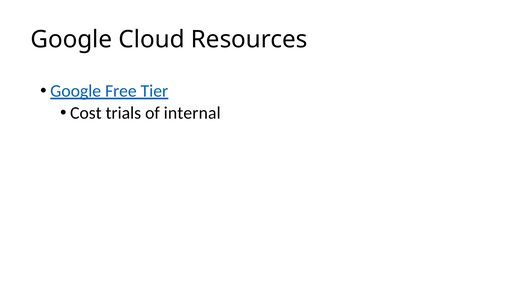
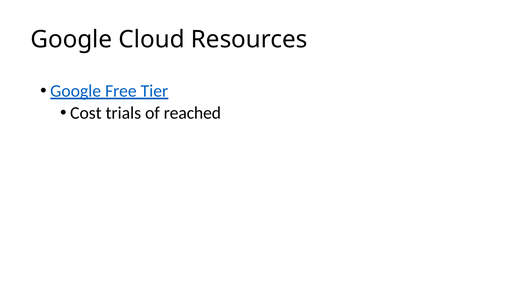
internal: internal -> reached (192, 113)
